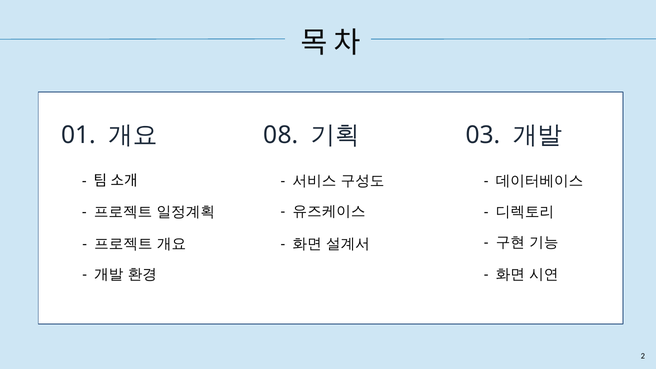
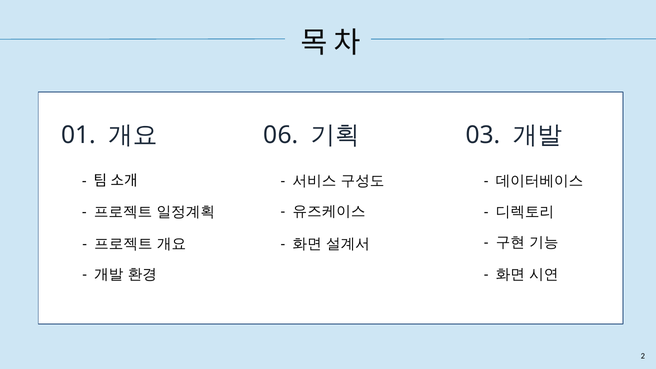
08: 08 -> 06 (281, 135)
